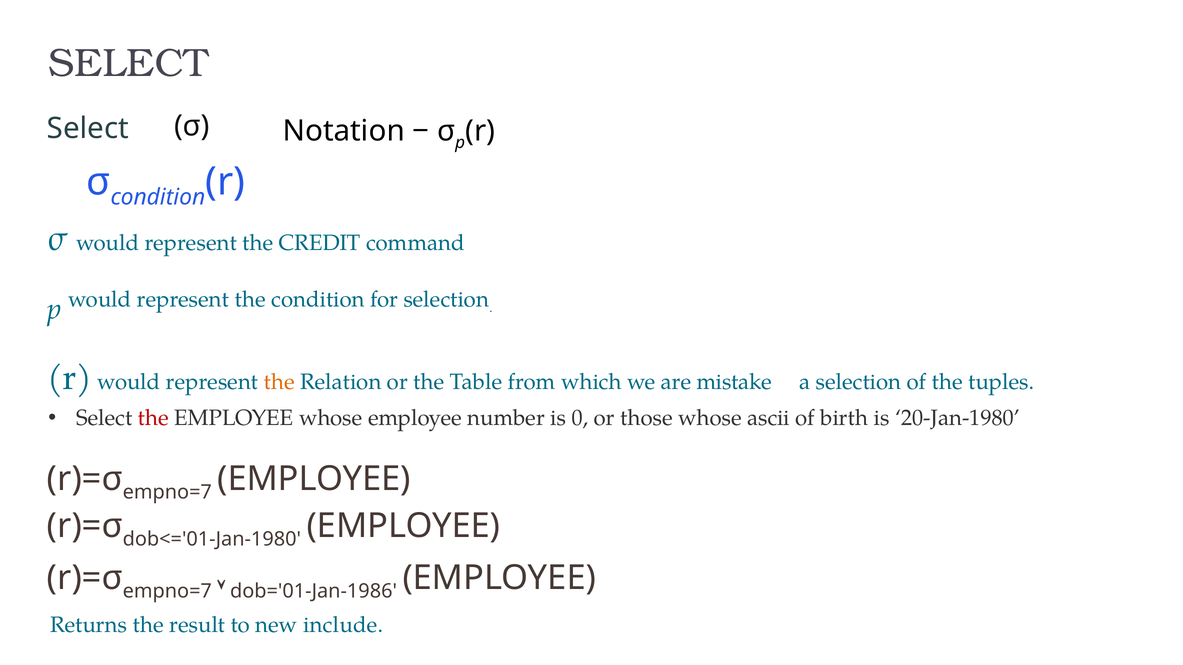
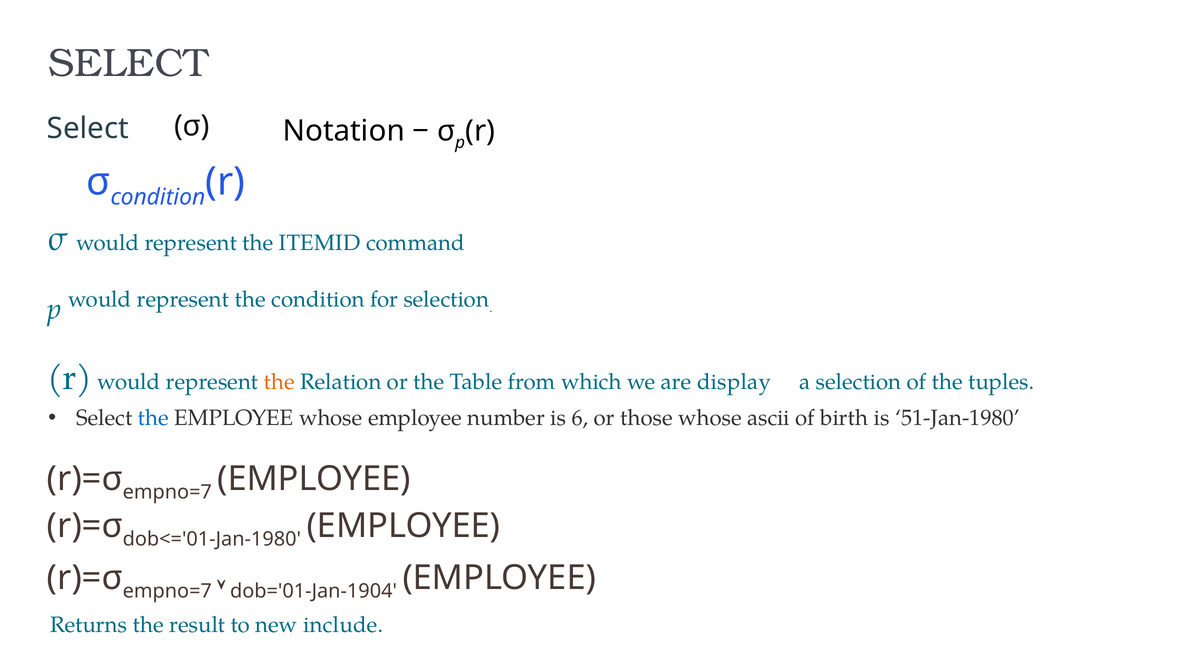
CREDIT: CREDIT -> ITEMID (320, 243)
mistake: mistake -> display (734, 382)
the colour: red -> blue (153, 418)
0: 0 -> 6 (580, 418)
20-Jan-1980: 20-Jan-1980 -> 51-Jan-1980 (957, 418)
dob='01-Jan-1986: dob='01-Jan-1986 -> dob='01-Jan-1904 (314, 592)
